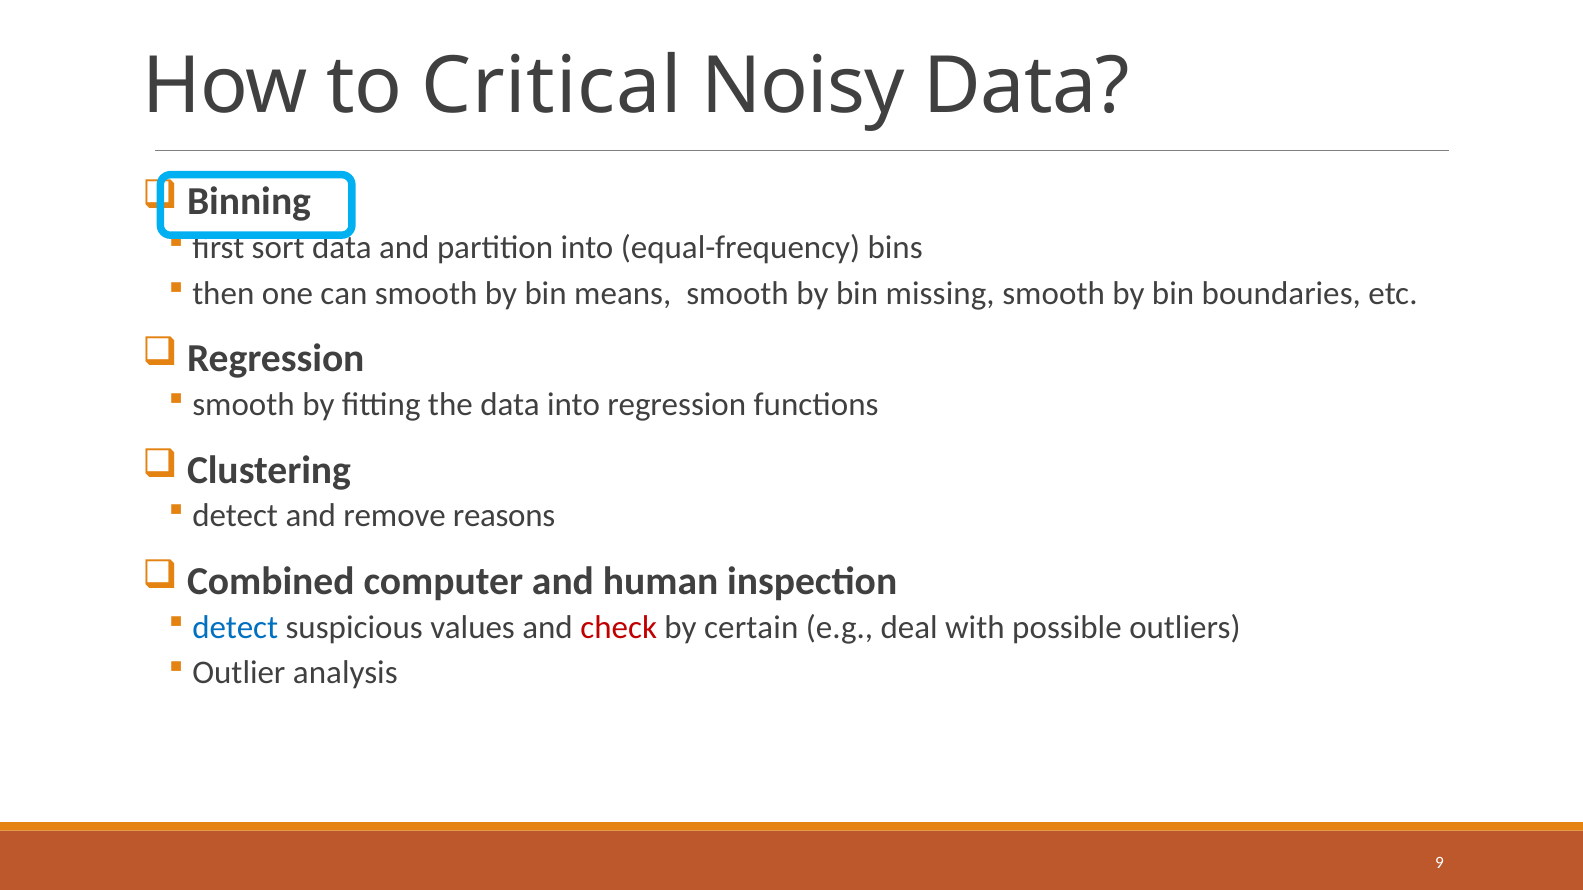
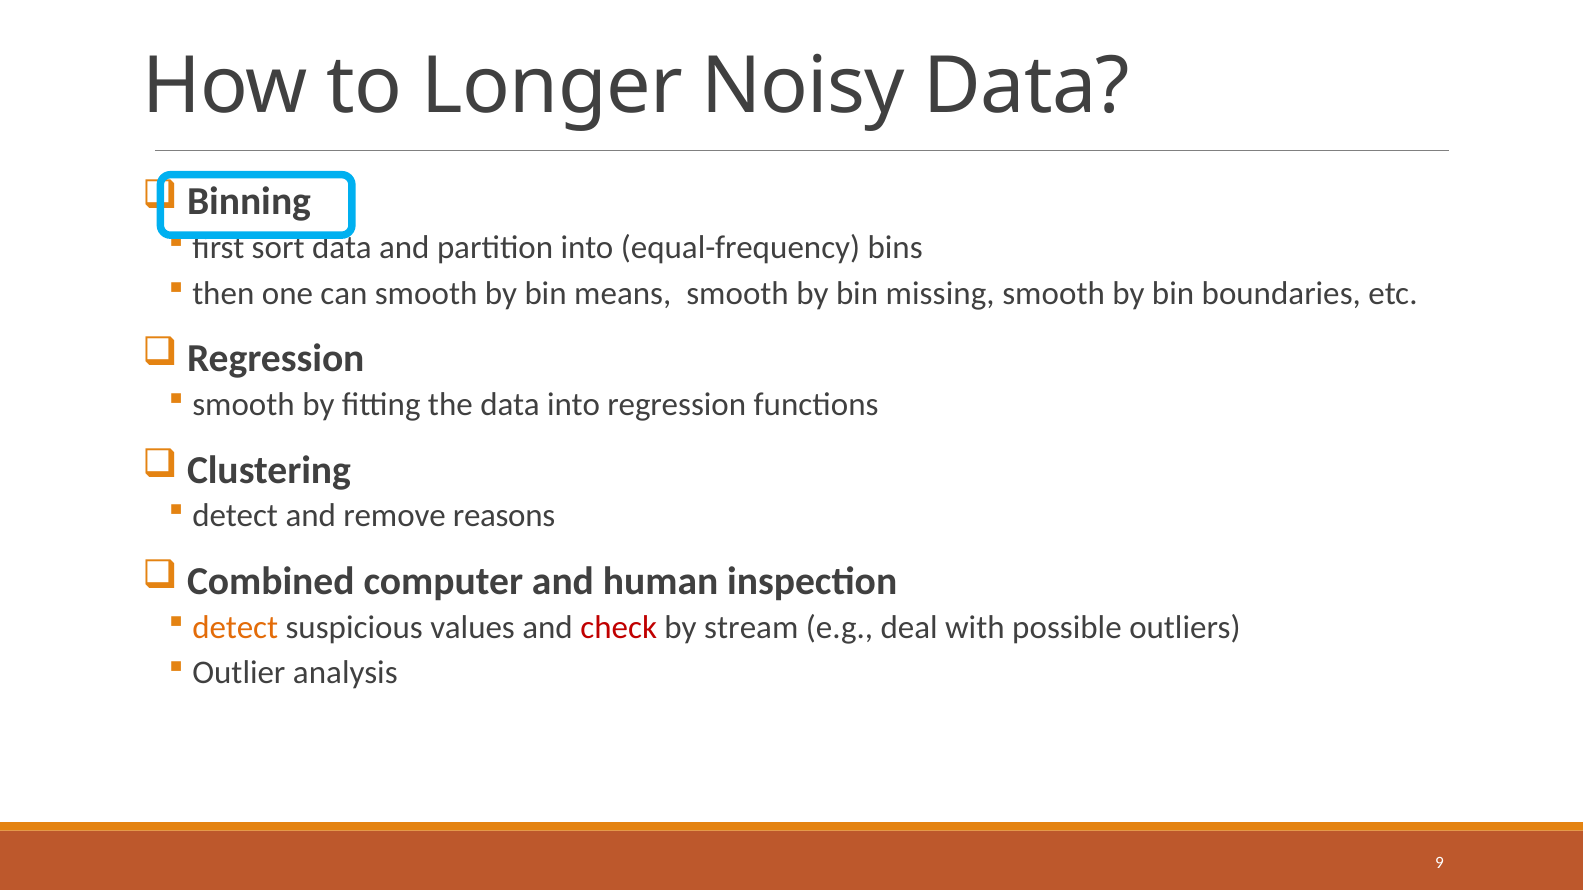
Critical: Critical -> Longer (552, 87)
detect colour: blue -> orange (235, 627)
certain: certain -> stream (751, 627)
